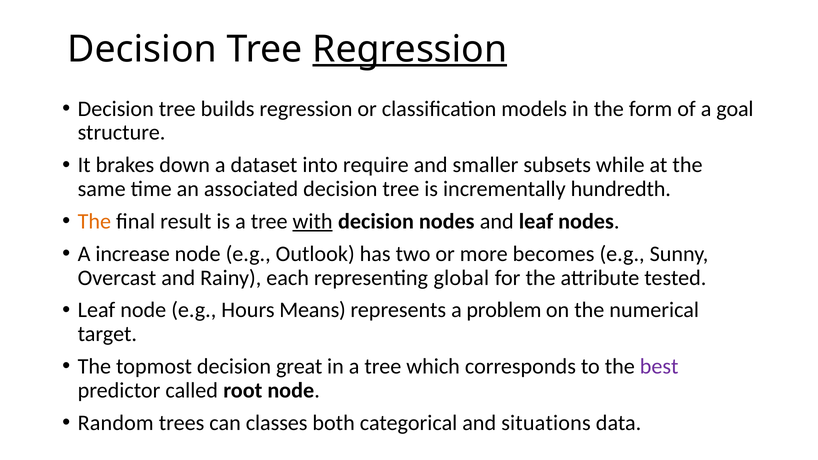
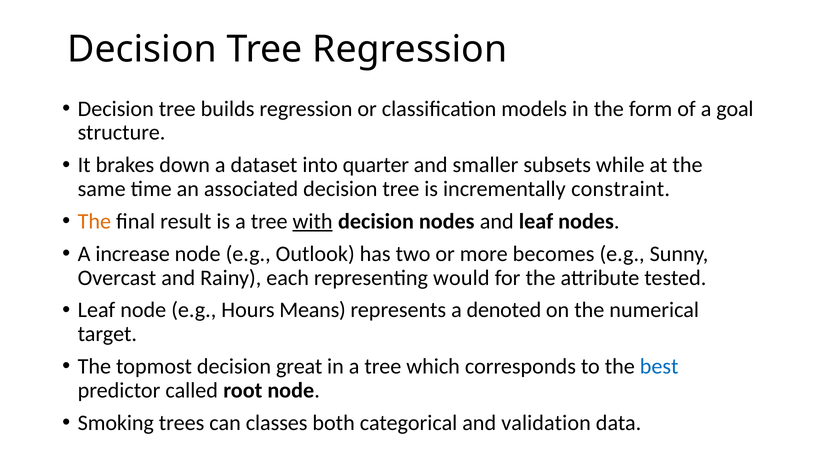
Regression underline: present -> none (410, 49)
require: require -> quarter (376, 165)
hundredth: hundredth -> constraint (621, 189)
global: global -> would (461, 278)
problem: problem -> denoted (504, 310)
best colour: purple -> blue (659, 367)
Random: Random -> Smoking (116, 423)
situations: situations -> validation (546, 423)
